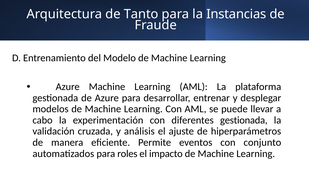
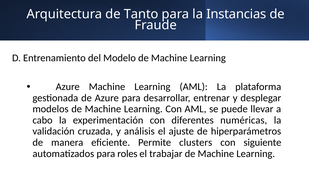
diferentes gestionada: gestionada -> numéricas (244, 120)
eventos: eventos -> clusters (196, 142)
conjunto: conjunto -> siguiente (262, 142)
impacto: impacto -> trabajar (166, 153)
